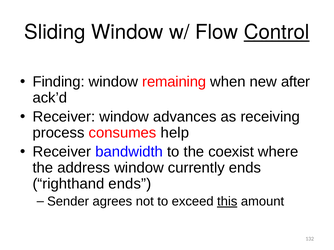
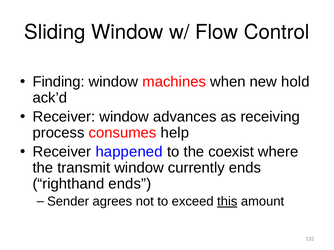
Control underline: present -> none (277, 32)
remaining: remaining -> machines (174, 82)
after: after -> hold (295, 82)
bandwidth: bandwidth -> happened (129, 152)
address: address -> transmit (84, 168)
